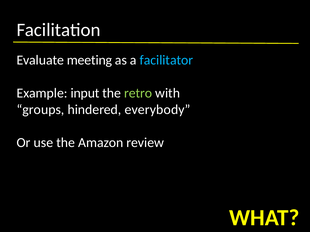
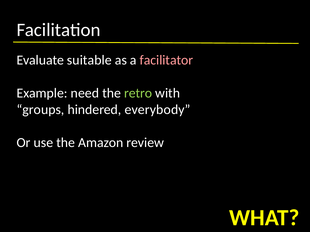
meeting: meeting -> suitable (89, 60)
facilitator colour: light blue -> pink (166, 60)
input: input -> need (85, 93)
